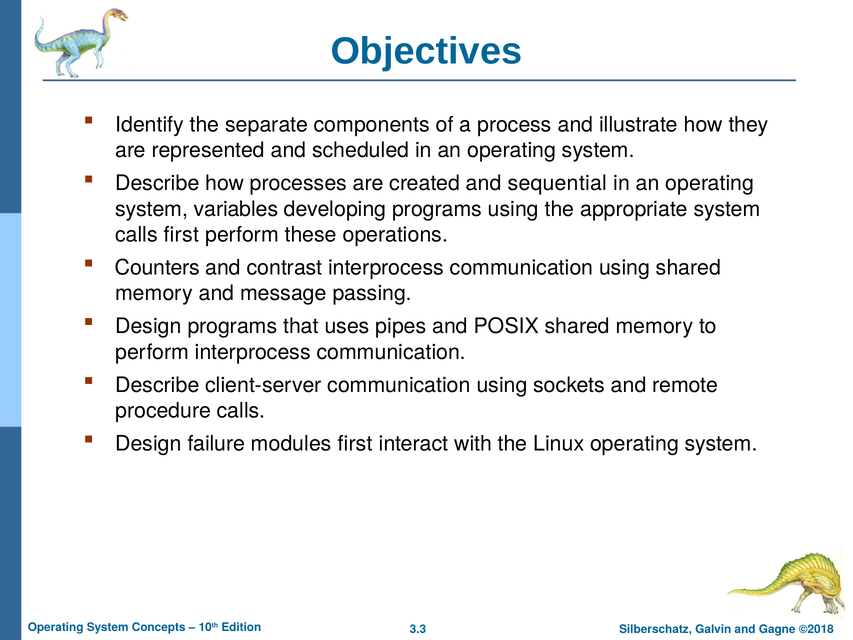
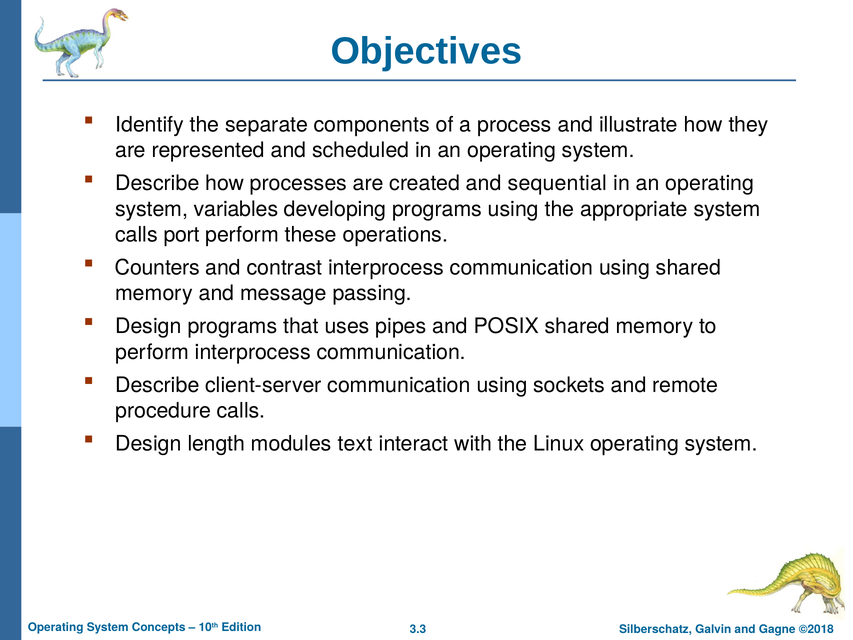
calls first: first -> port (182, 235)
failure: failure -> length (216, 444)
modules first: first -> text (355, 444)
